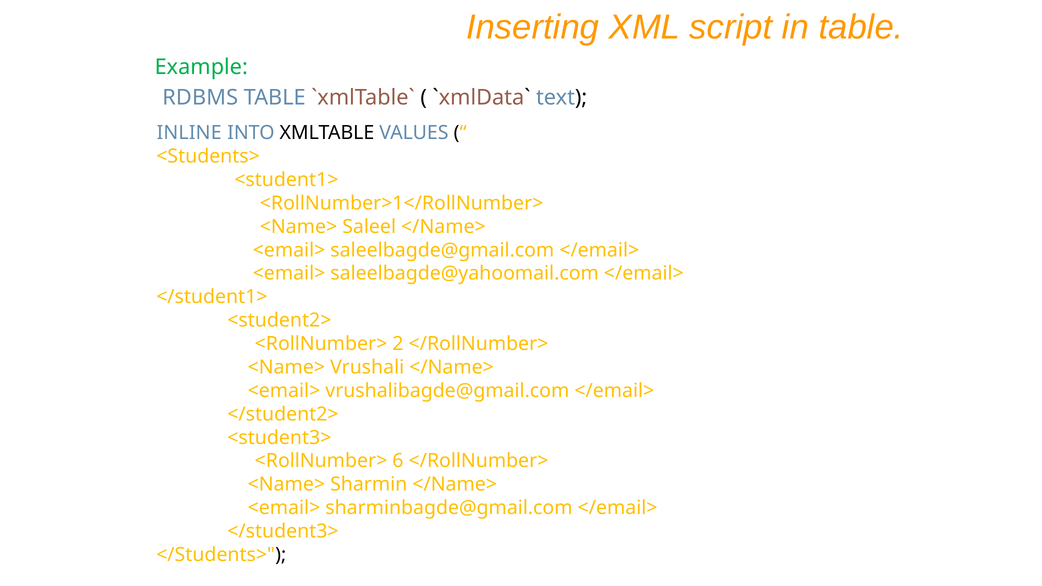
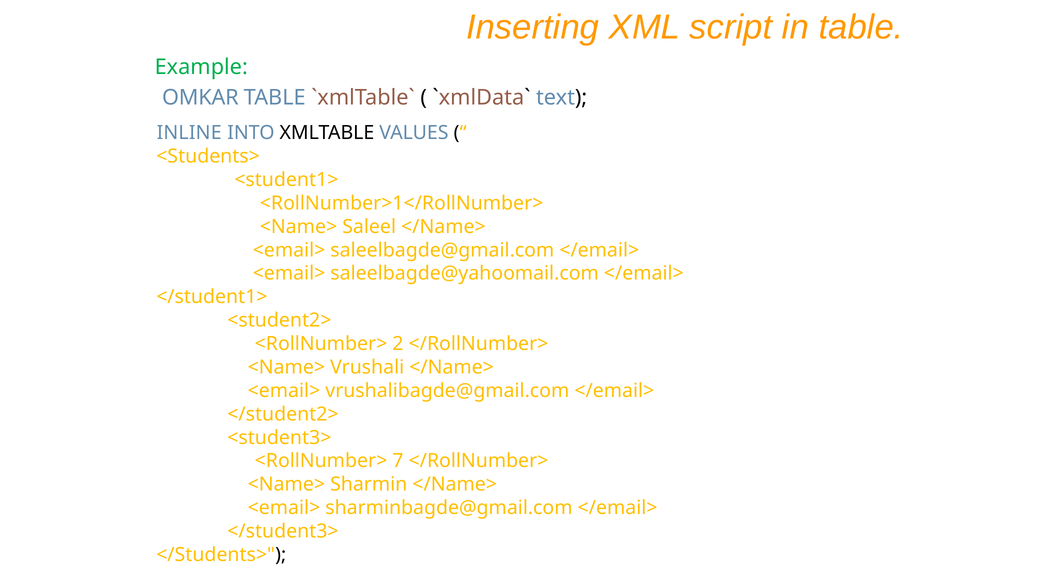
RDBMS: RDBMS -> OMKAR (200, 98)
6: 6 -> 7 (398, 461)
